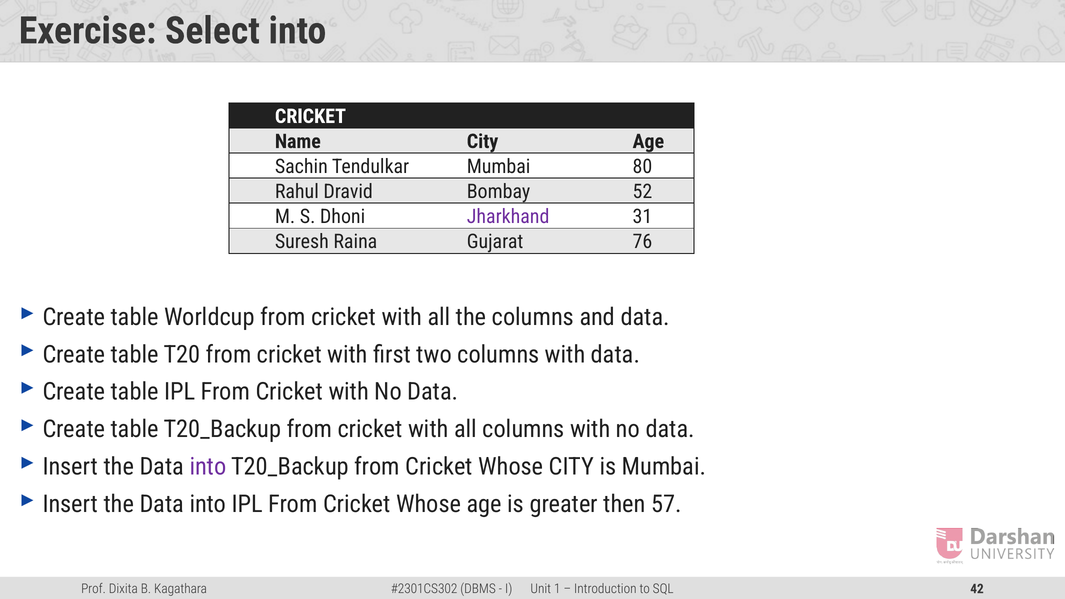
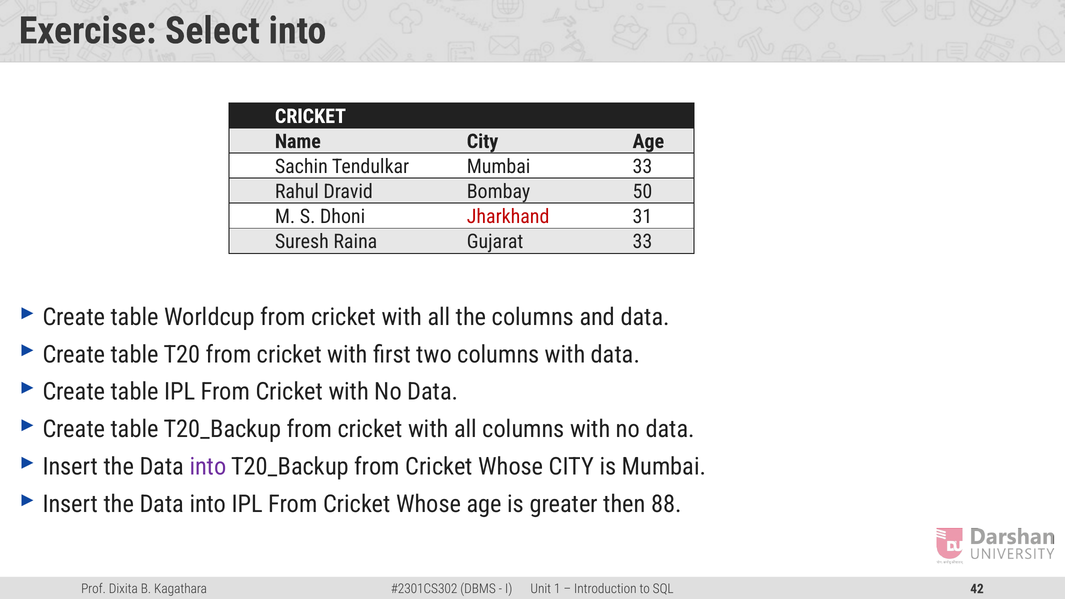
Mumbai 80: 80 -> 33 (642, 167)
52: 52 -> 50 (642, 192)
Jharkhand colour: purple -> red (508, 217)
Gujarat 76: 76 -> 33 (642, 242)
57: 57 -> 88 (666, 504)
